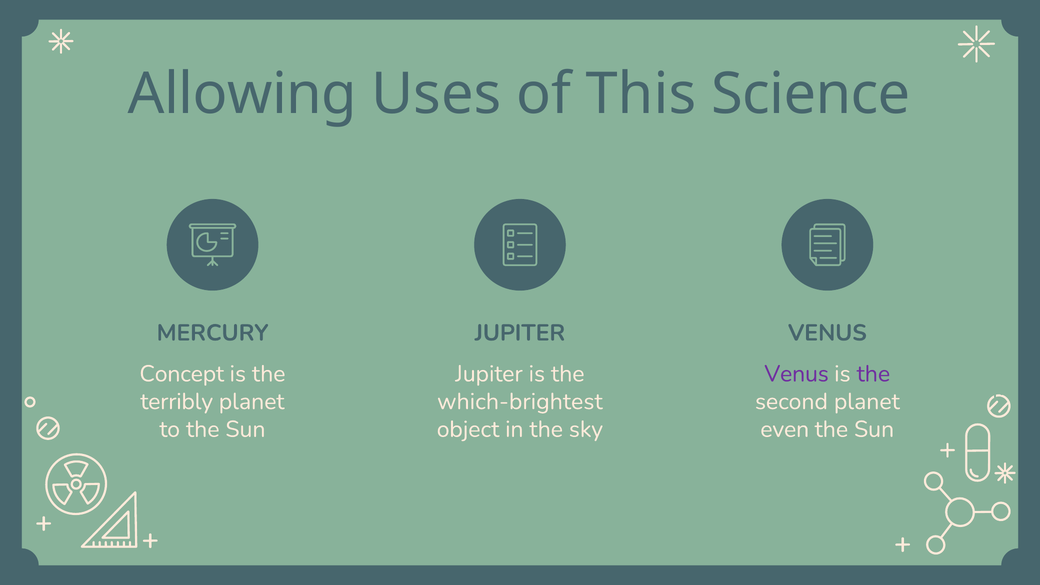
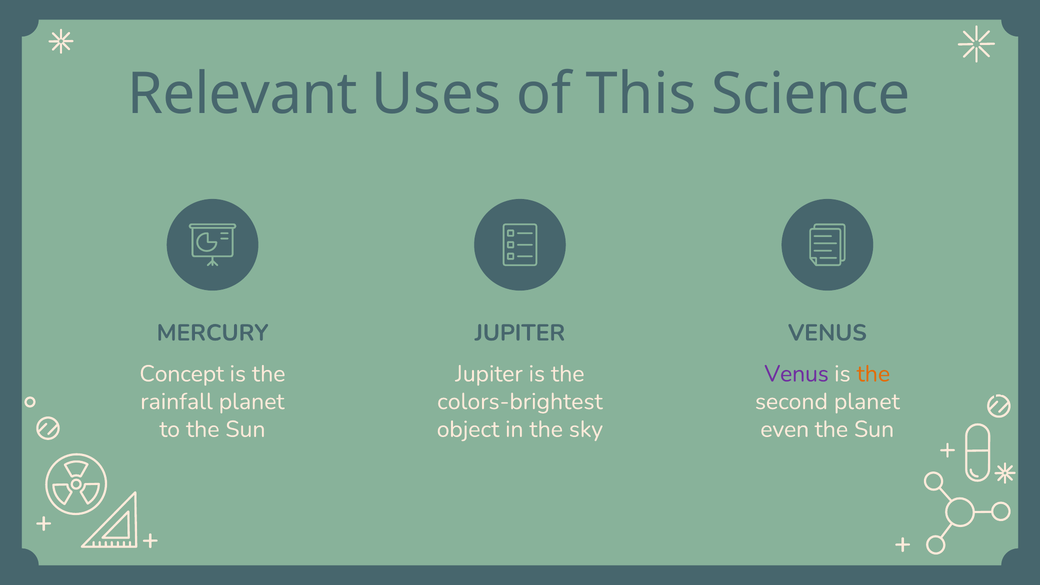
Allowing: Allowing -> Relevant (242, 94)
the colour: purple -> orange (873, 374)
terribly: terribly -> rainfall (177, 402)
which-brightest: which-brightest -> colors-brightest (520, 402)
